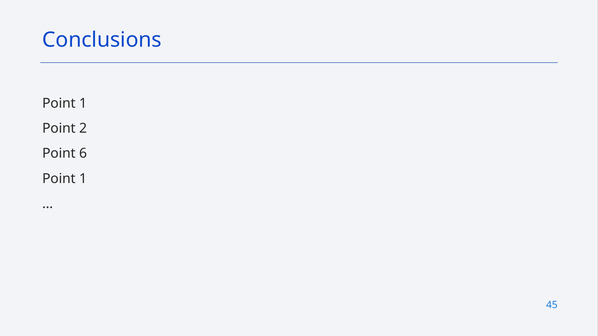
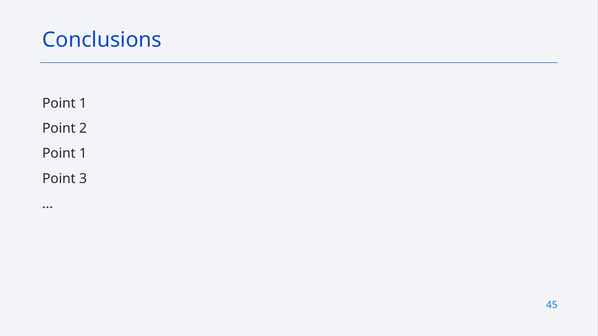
6: 6 -> 1 (83, 154)
1: 1 -> 3 (83, 179)
